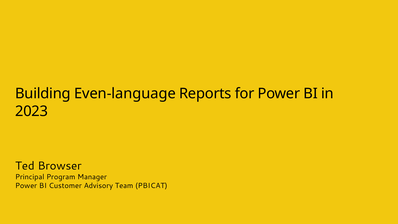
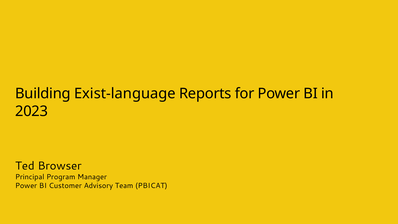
Even-language: Even-language -> Exist-language (125, 94)
